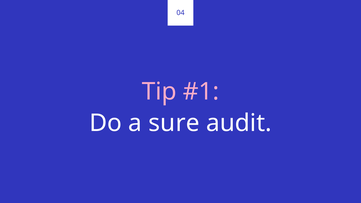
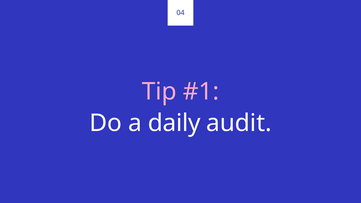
sure: sure -> daily (174, 123)
